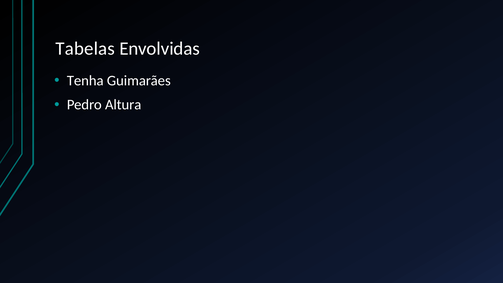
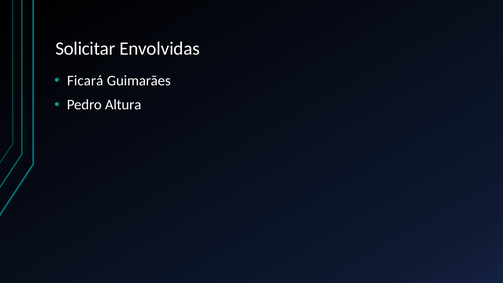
Tabelas: Tabelas -> Solicitar (85, 49)
Tenha: Tenha -> Ficará (85, 81)
